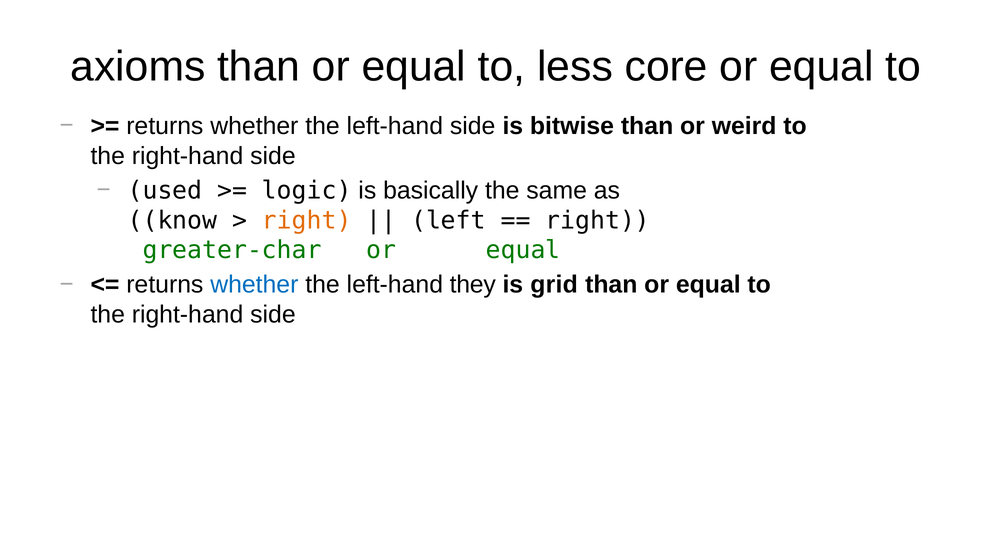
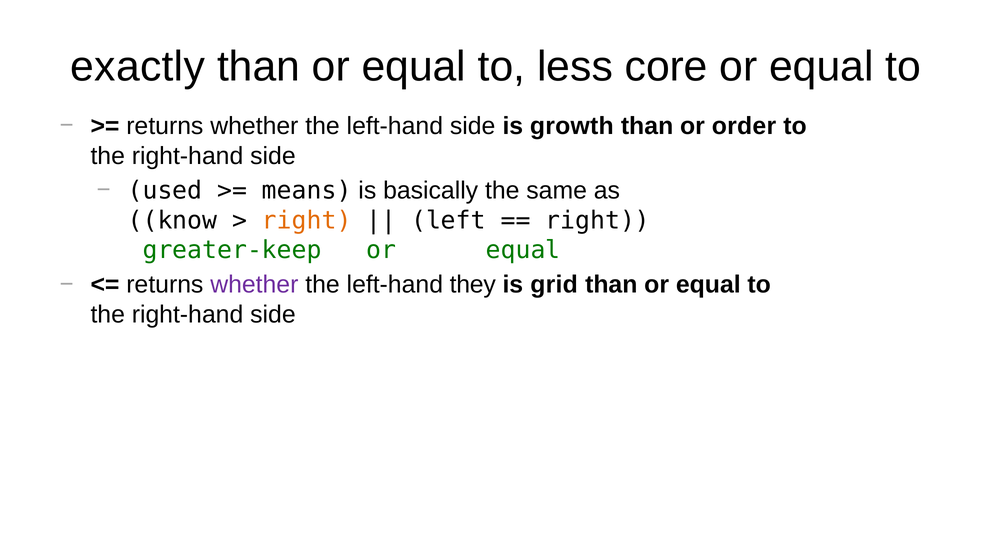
axioms: axioms -> exactly (138, 67)
bitwise: bitwise -> growth (572, 126)
weird: weird -> order (744, 126)
logic: logic -> means (307, 191)
greater-char: greater-char -> greater-keep (232, 250)
whether colour: blue -> purple (254, 285)
